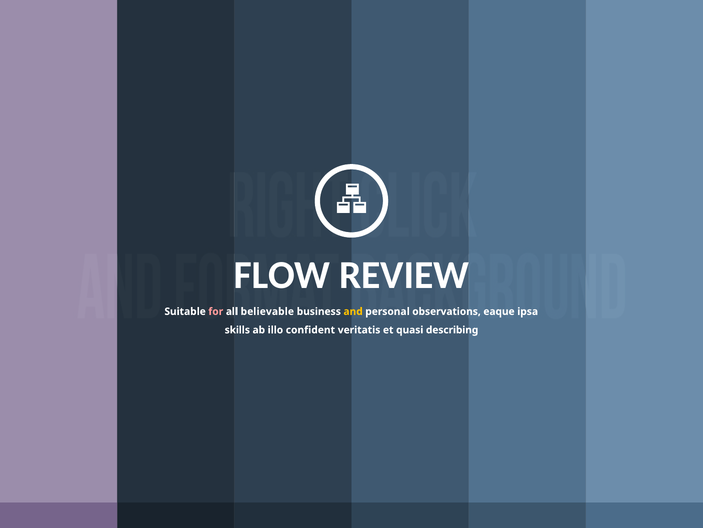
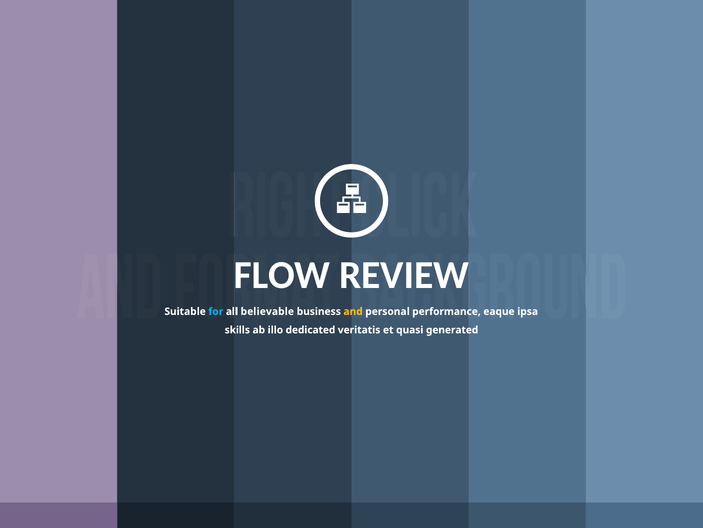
for colour: pink -> light blue (216, 311)
observations: observations -> performance (446, 311)
confident: confident -> dedicated (310, 330)
describing: describing -> generated (452, 330)
